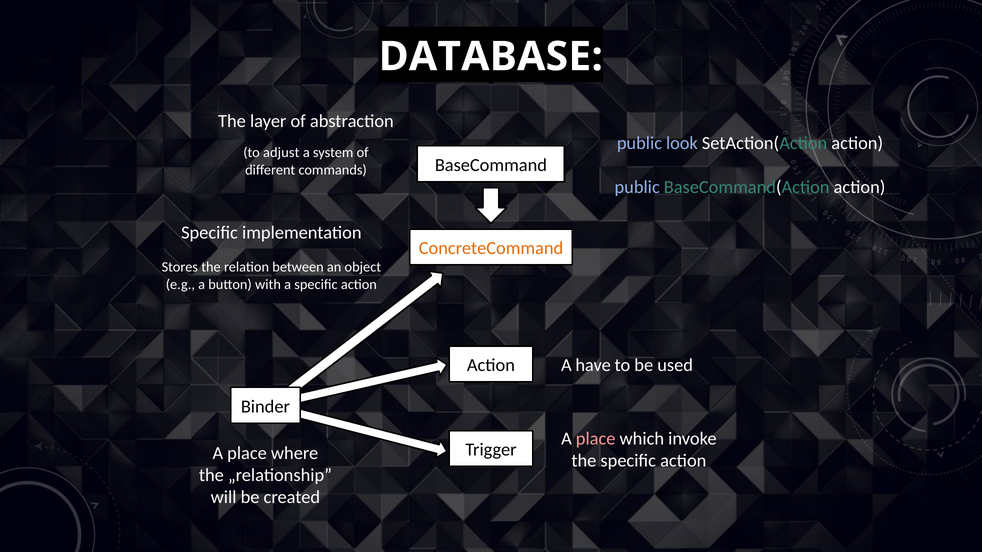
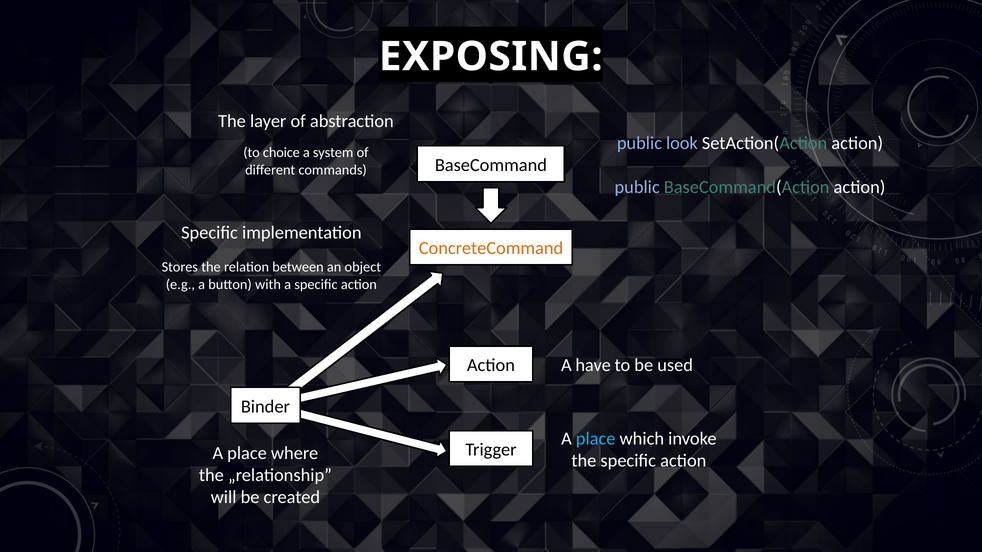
DATABASE: DATABASE -> EXPOSING (491, 57)
adjust: adjust -> choice (281, 153)
place colour: pink -> light blue (596, 439)
